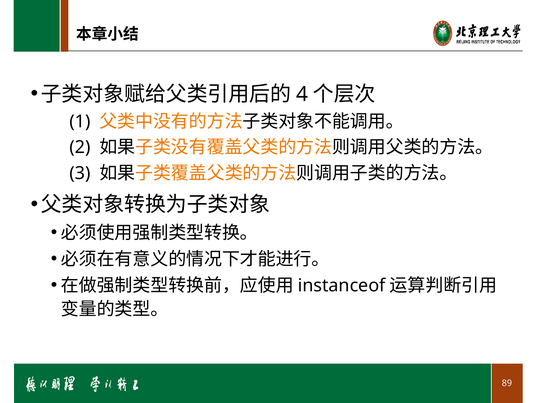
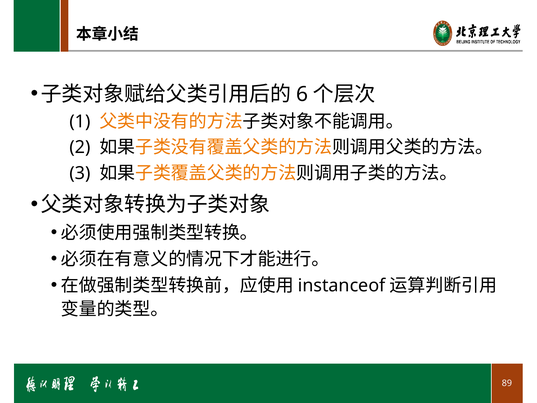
4: 4 -> 6 (302, 94)
